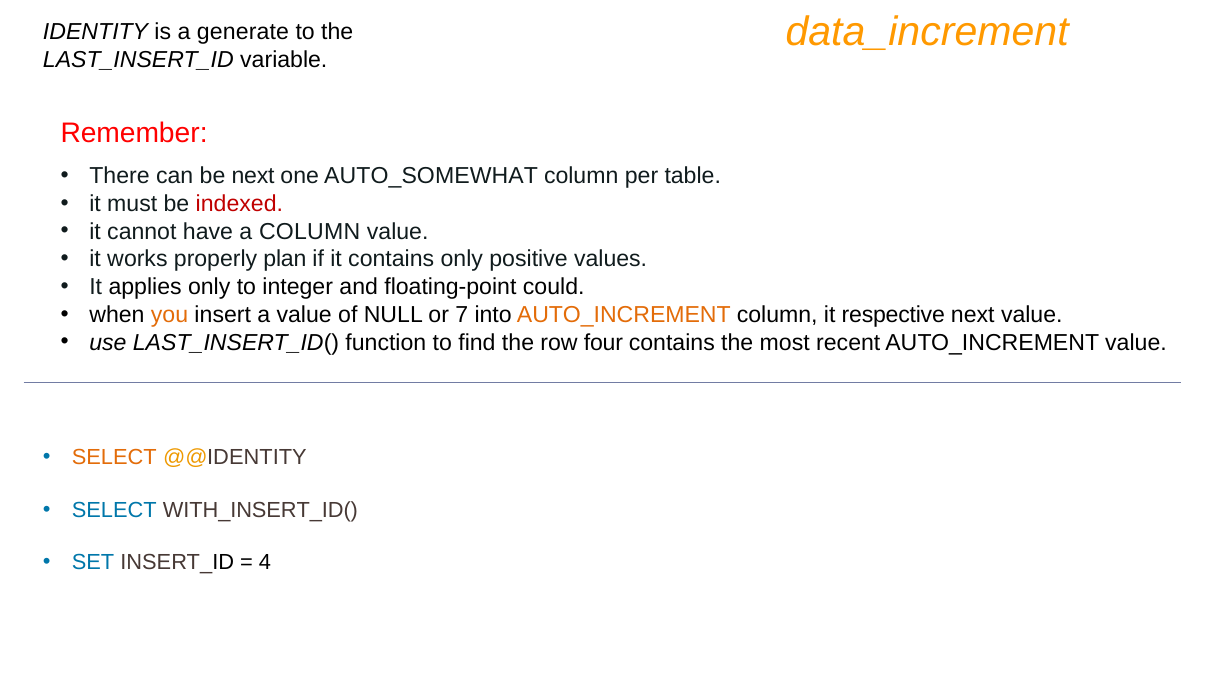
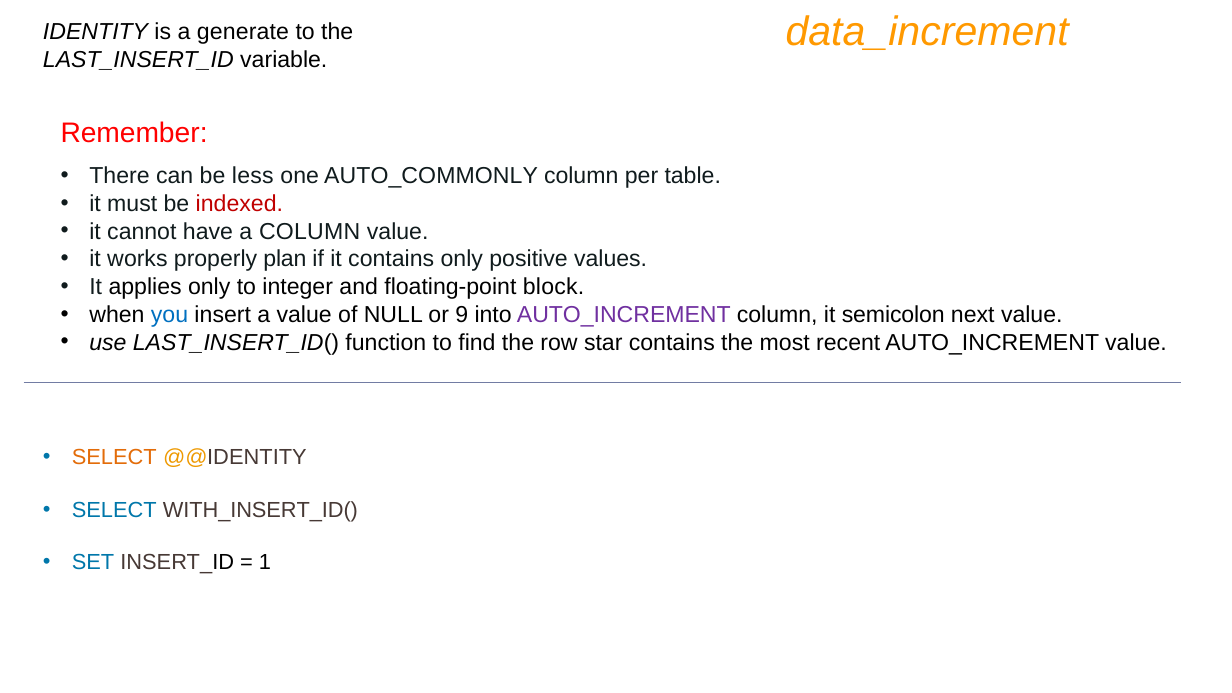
be next: next -> less (253, 176)
AUTO_SOMEWHAT: AUTO_SOMEWHAT -> AUTO_COMMONLY (431, 176)
could: could -> block (554, 287)
you colour: orange -> blue (170, 315)
7: 7 -> 9 (462, 315)
AUTO_INCREMENT colour: orange -> purple (624, 315)
respective: respective -> semicolon (893, 315)
four: four -> star (603, 342)
4: 4 -> 1 (265, 562)
